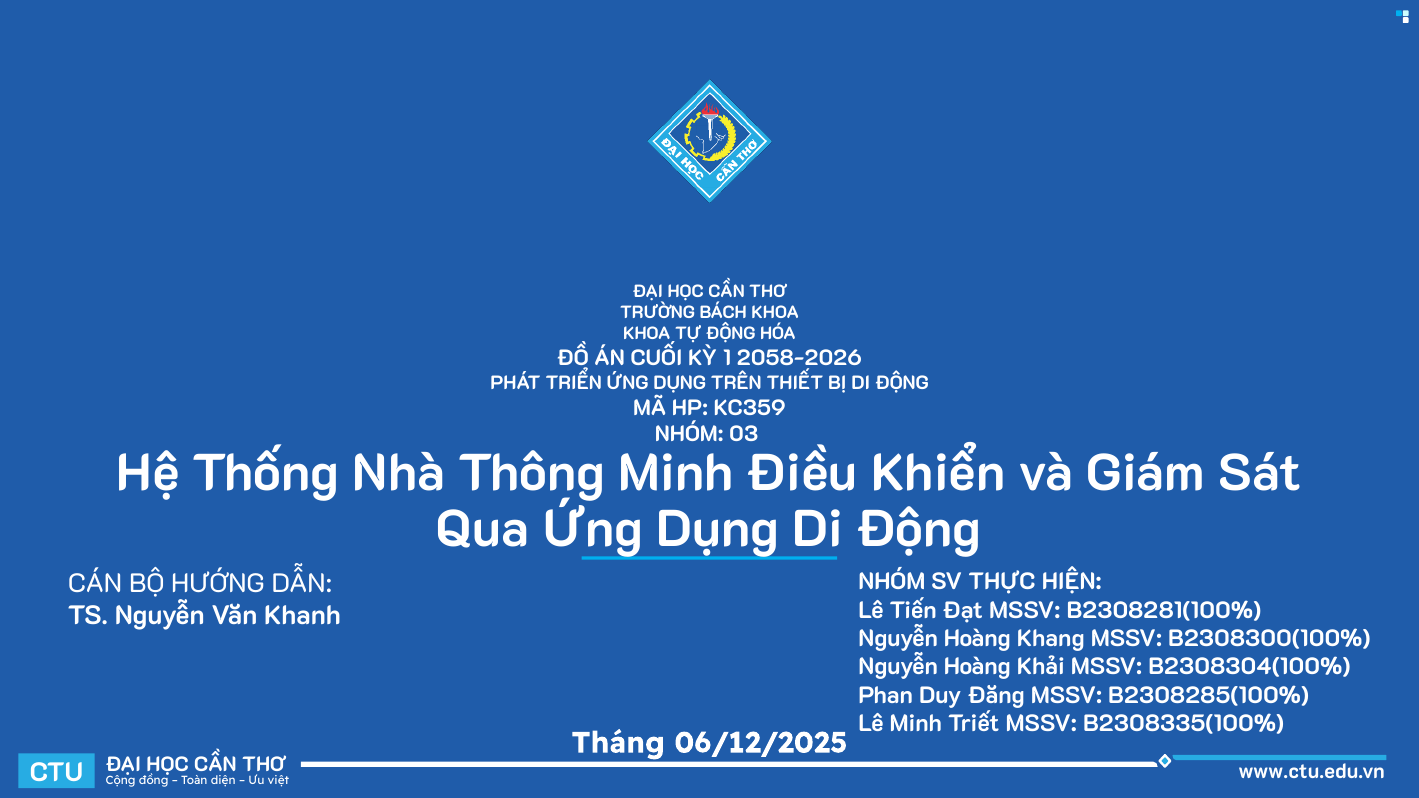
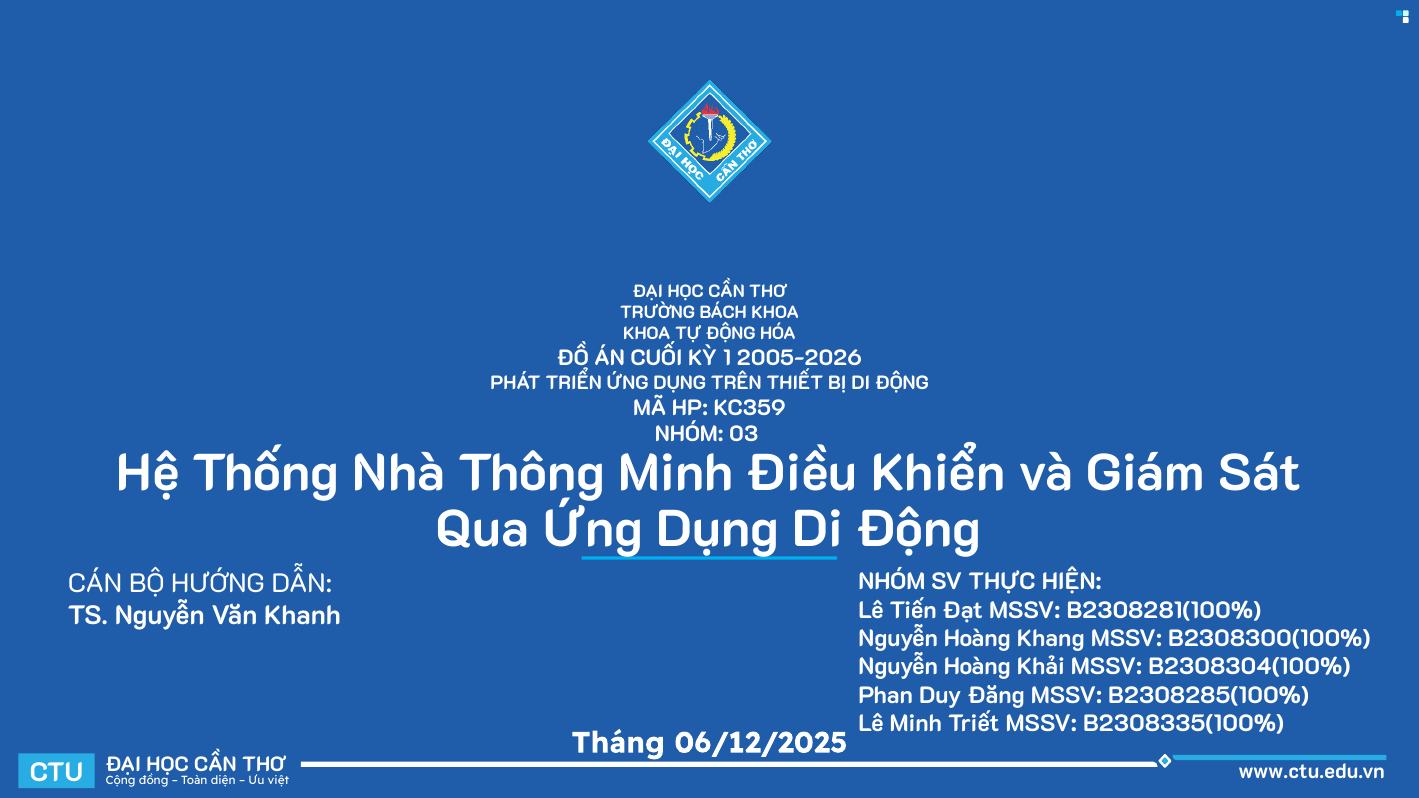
2058-2026: 2058-2026 -> 2005-2026 (799, 358)
